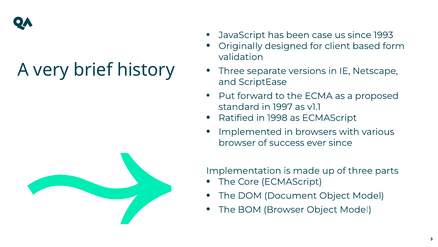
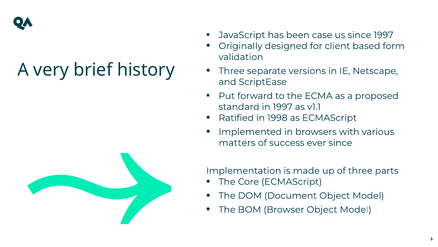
since 1993: 1993 -> 1997 (384, 35)
browser: browser -> matters (237, 142)
